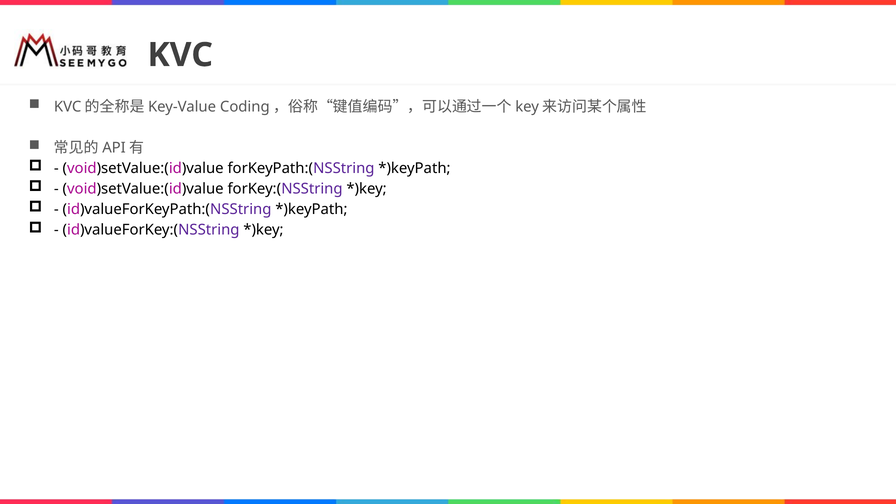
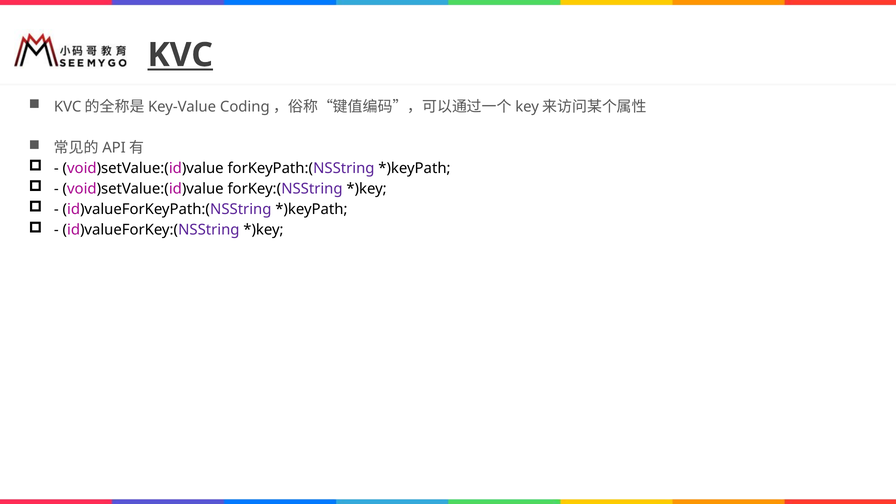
KVC underline: none -> present (180, 55)
